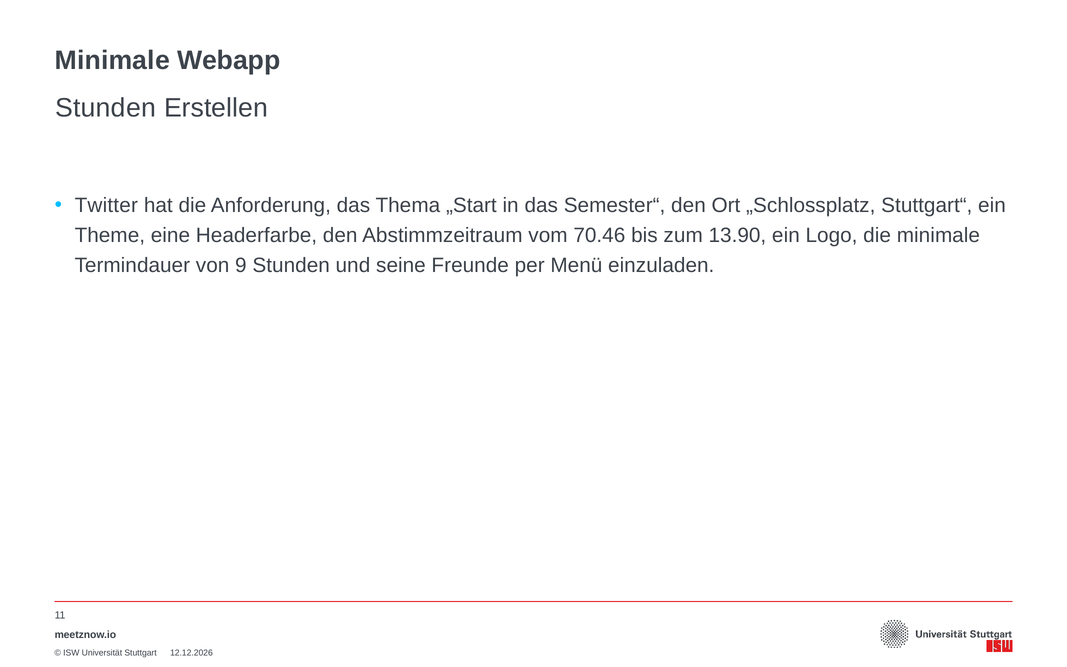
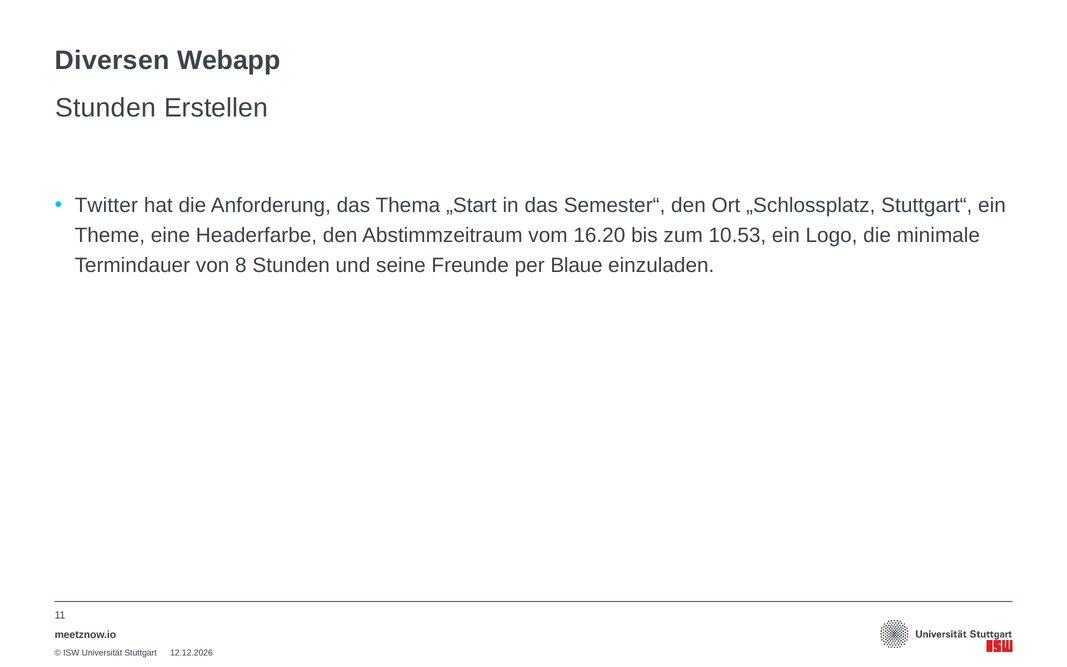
Minimale: Minimale -> Diversen (112, 60)
70.46: 70.46 -> 16.20 (599, 235)
13.90: 13.90 -> 10.53 (737, 235)
9: 9 -> 8 (241, 265)
Menü: Menü -> Blaue (576, 265)
